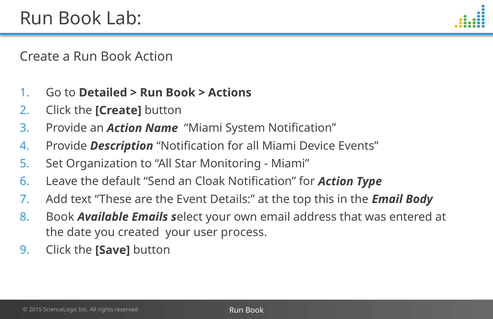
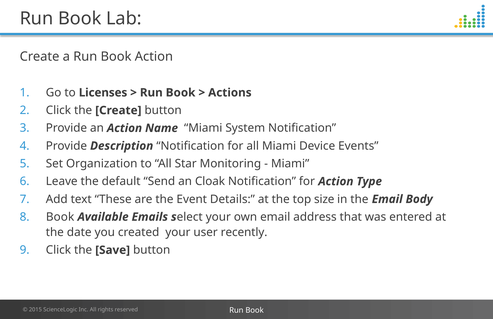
Detailed: Detailed -> Licenses (103, 93)
this: this -> size (324, 199)
process: process -> recently (244, 232)
